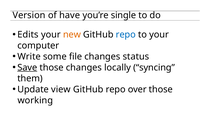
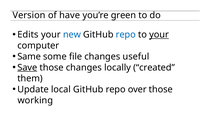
single: single -> green (123, 15)
new colour: orange -> blue (72, 35)
your underline: none -> present (159, 35)
Write: Write -> Same (29, 57)
status: status -> useful (136, 57)
syncing: syncing -> created (154, 67)
view: view -> local (61, 89)
